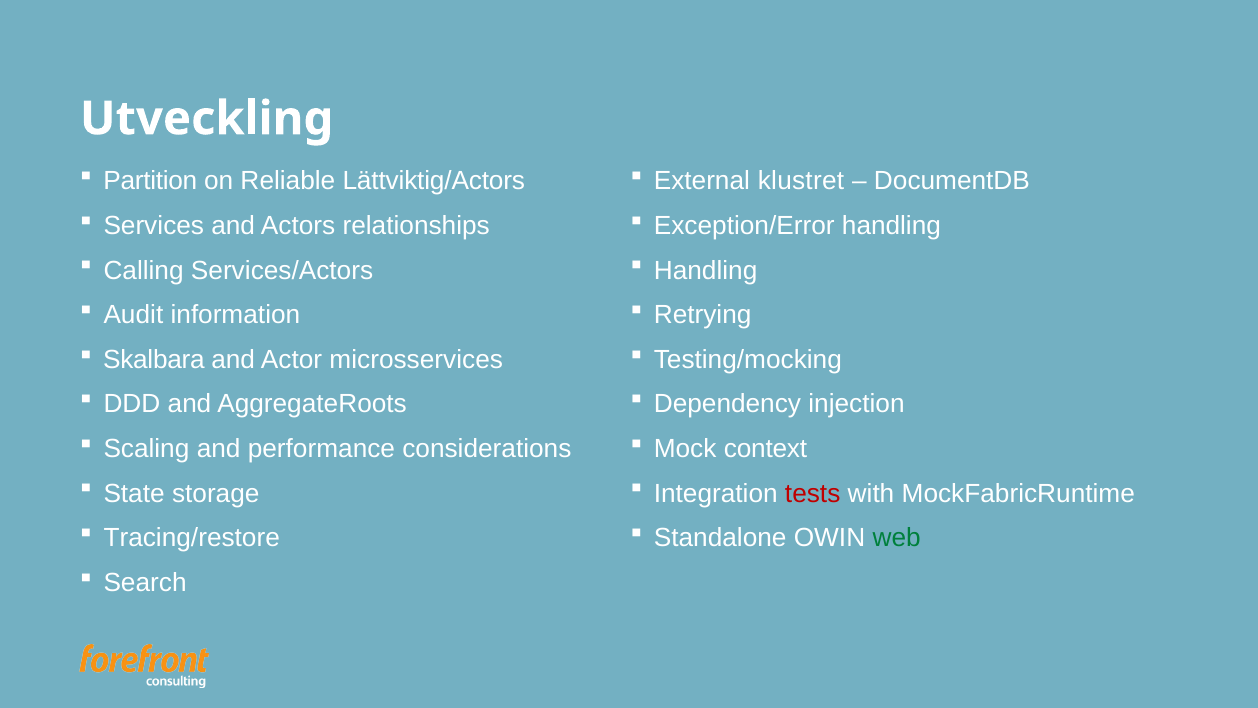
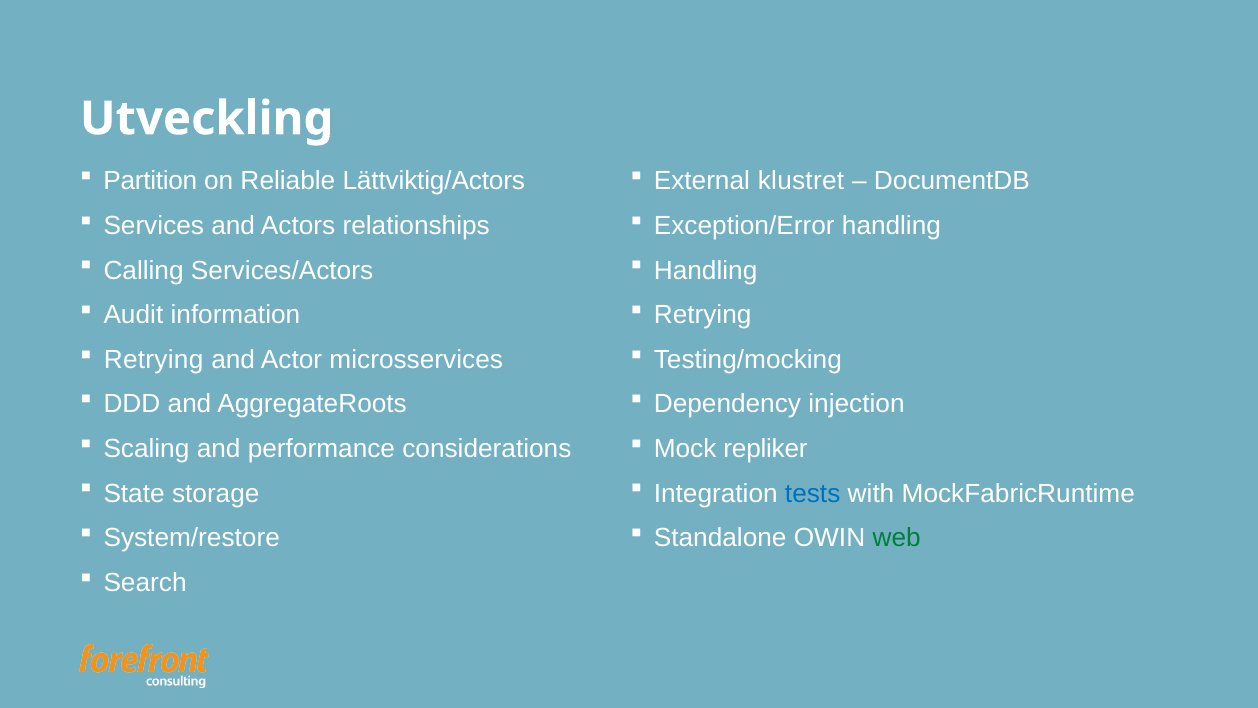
Skalbara: Skalbara -> Retrying (154, 359)
context: context -> repliker (766, 449)
tests colour: red -> blue (813, 493)
Tracing/restore: Tracing/restore -> System/restore (192, 538)
